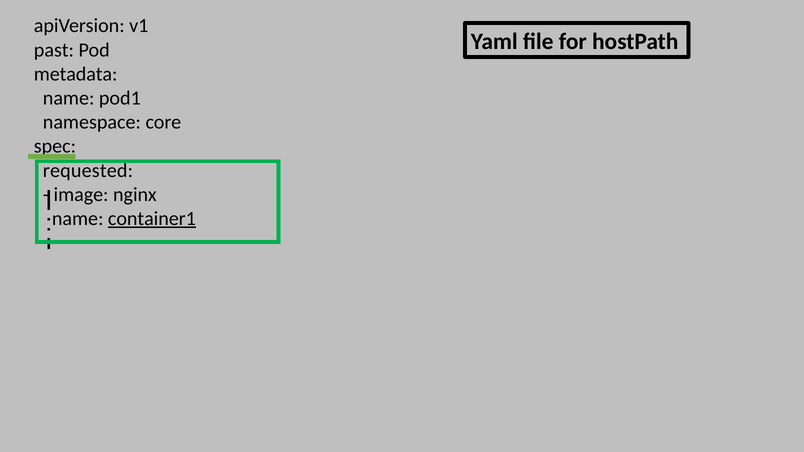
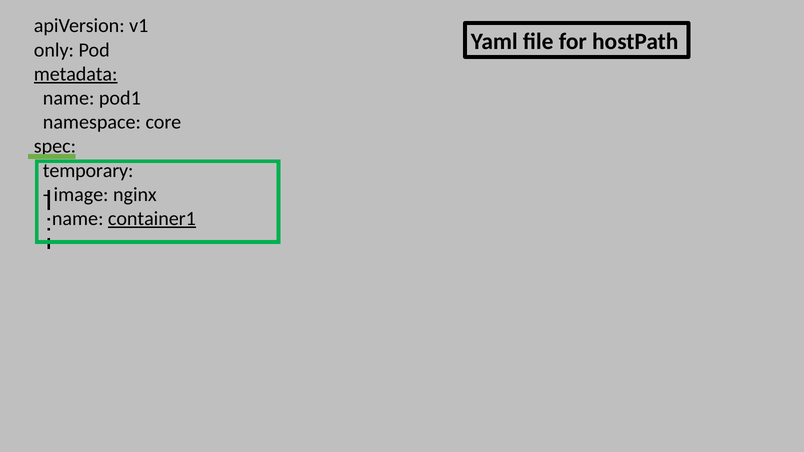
past: past -> only (54, 50)
metadata underline: none -> present (76, 74)
requested: requested -> temporary (88, 171)
